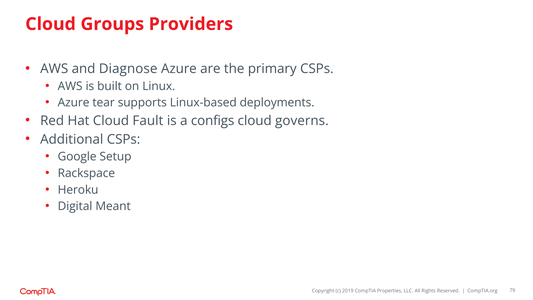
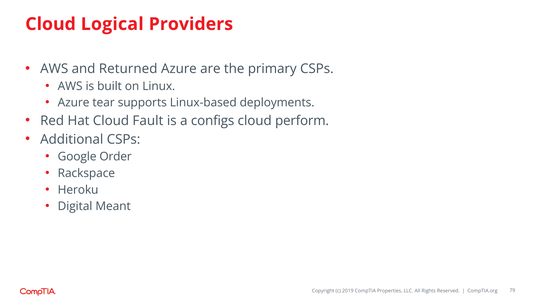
Groups: Groups -> Logical (112, 24)
Diagnose: Diagnose -> Returned (128, 69)
governs: governs -> perform (302, 121)
Setup: Setup -> Order (116, 157)
